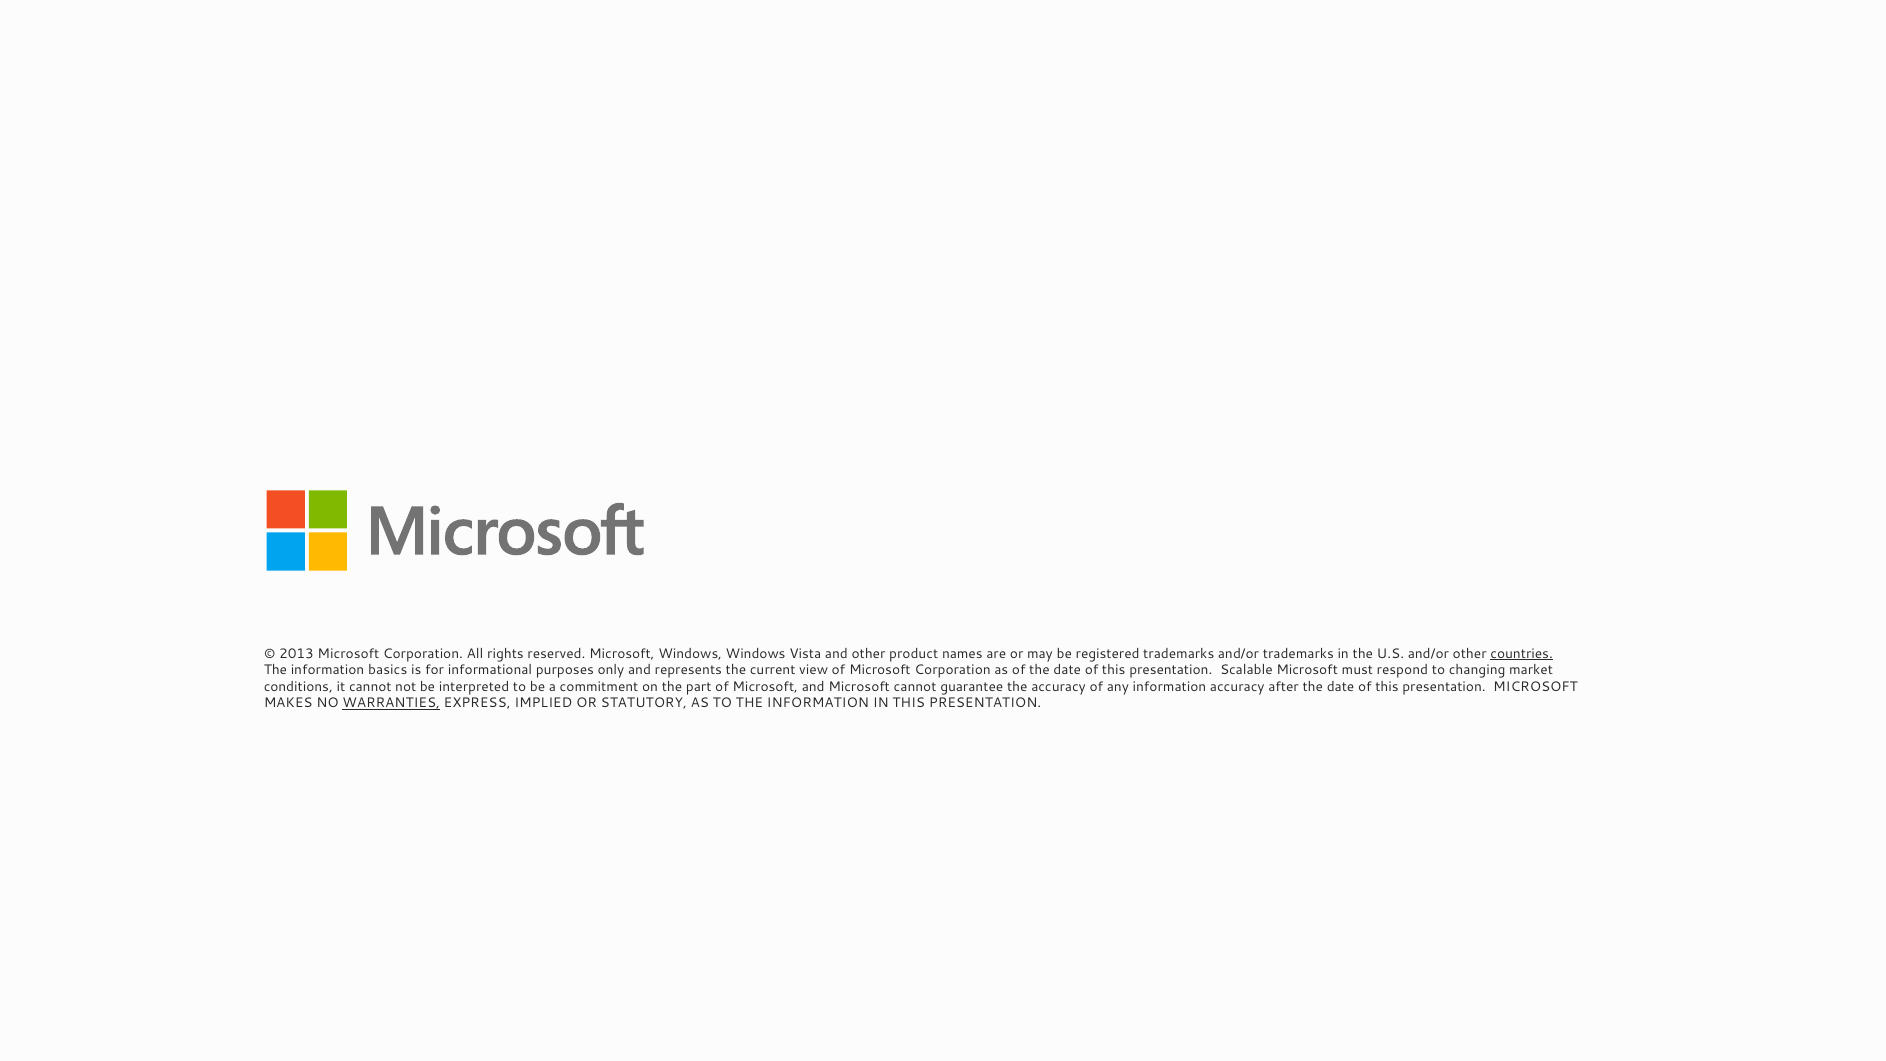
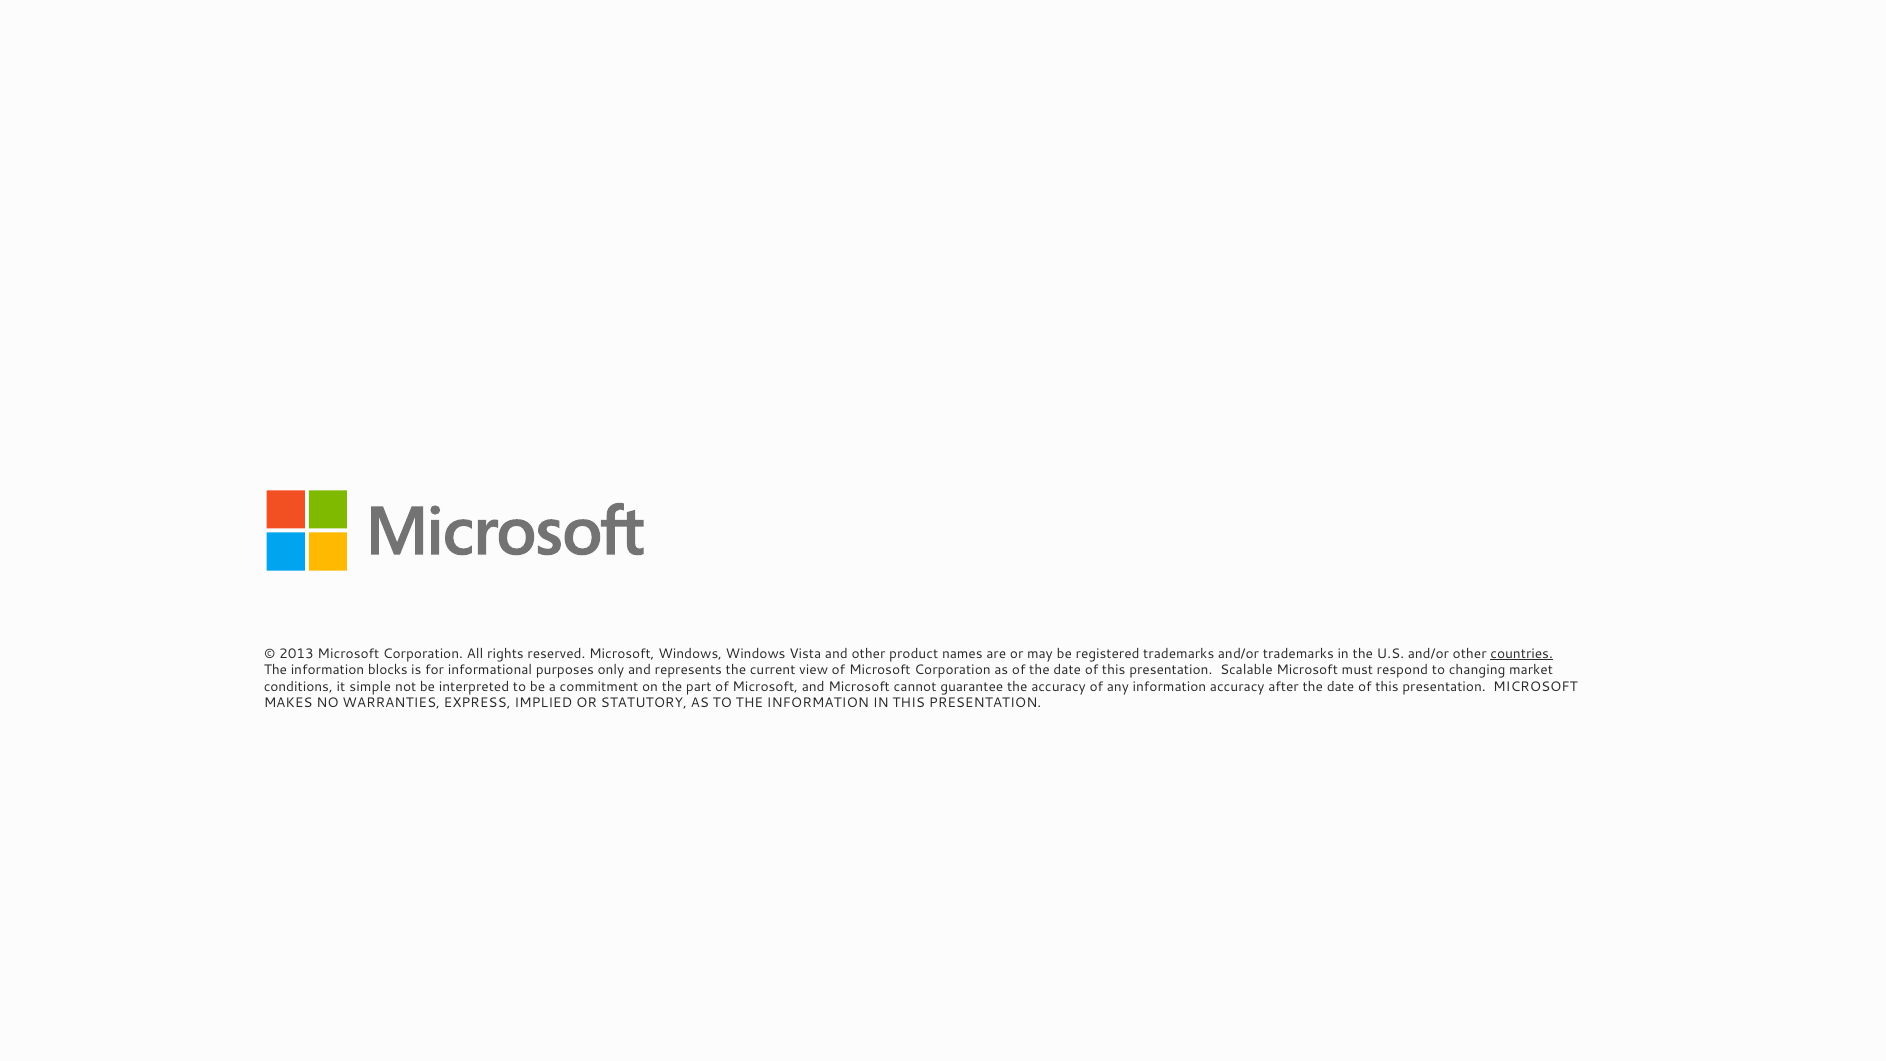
basics: basics -> blocks (388, 670)
it cannot: cannot -> simple (370, 687)
WARRANTIES underline: present -> none (391, 703)
